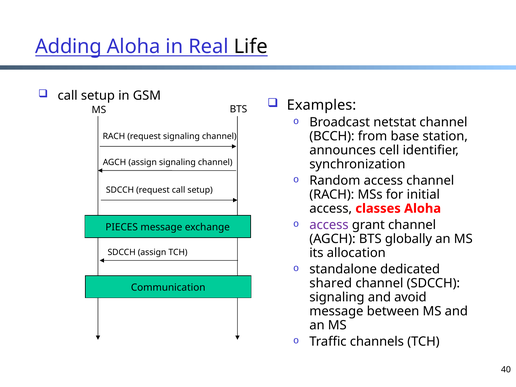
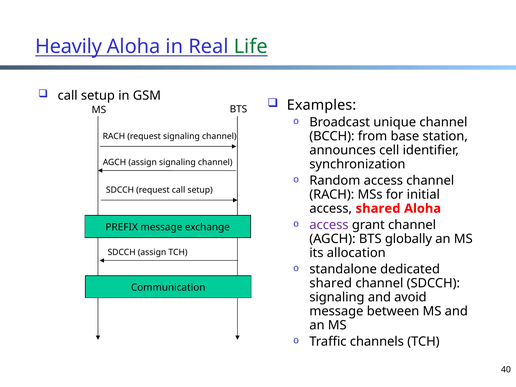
Adding: Adding -> Heavily (69, 47)
Life colour: black -> green (251, 47)
netstat: netstat -> unique (395, 122)
access classes: classes -> shared (378, 209)
PIECES: PIECES -> PREFIX (122, 227)
